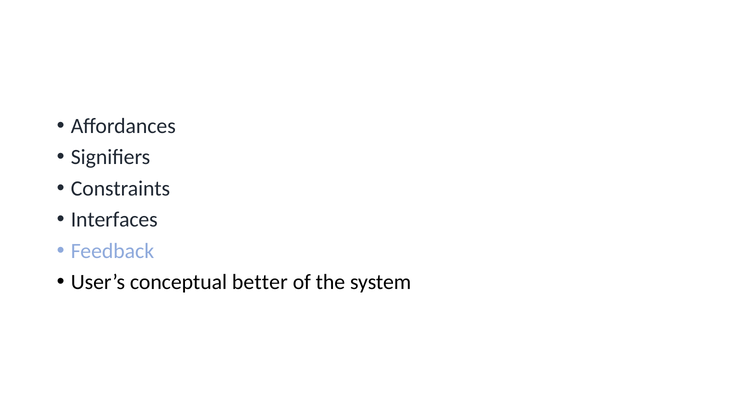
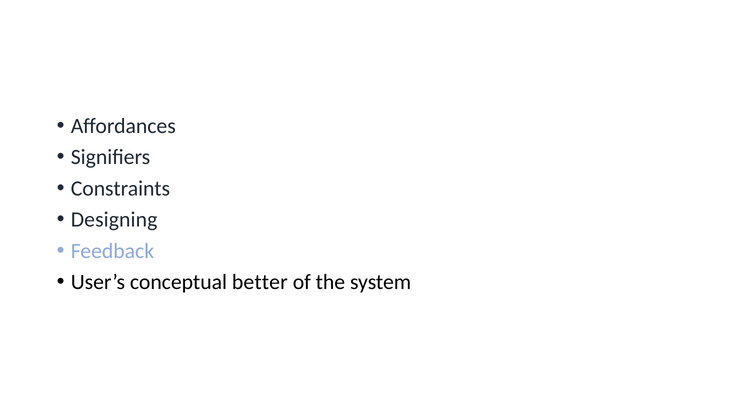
Interfaces: Interfaces -> Designing (114, 220)
